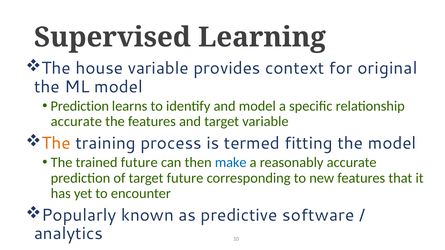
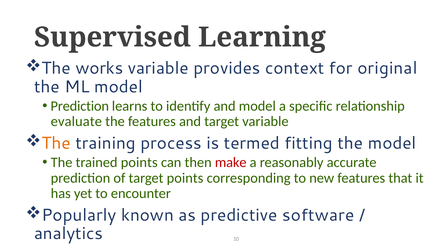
house: house -> works (99, 68)
accurate: accurate -> evaluate (76, 122)
trained future: future -> points (139, 163)
make colour: blue -> red (231, 163)
target future: future -> points (185, 178)
